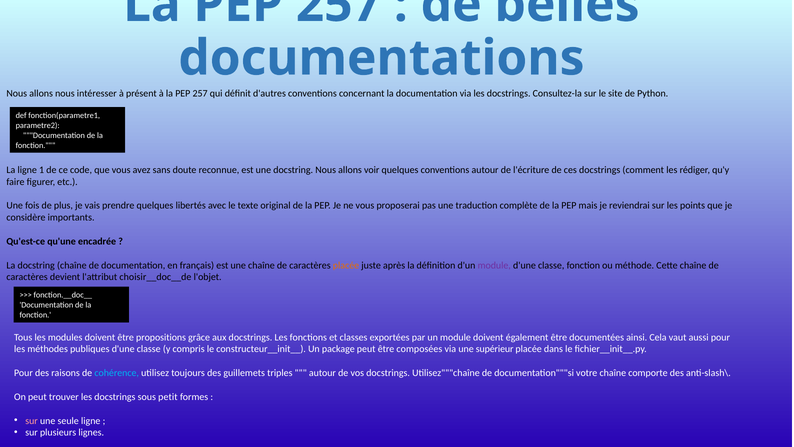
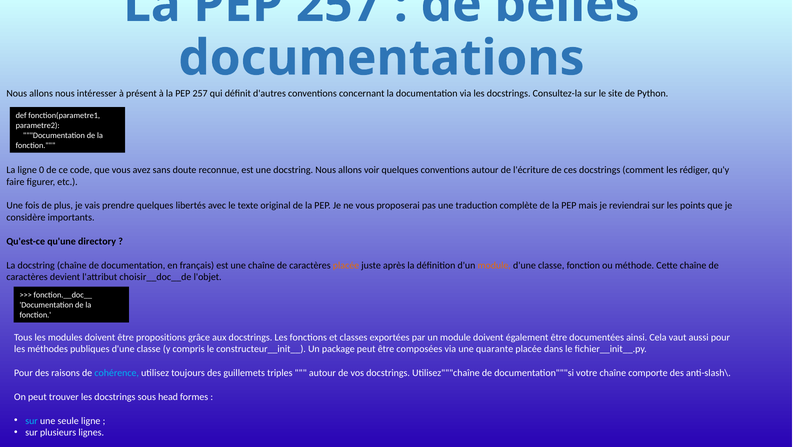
1: 1 -> 0 (42, 170)
encadrée: encadrée -> directory (97, 241)
module colour: purple -> orange (494, 265)
supérieur: supérieur -> quarante (495, 349)
petit: petit -> head (168, 397)
sur colour: pink -> light blue (32, 420)
